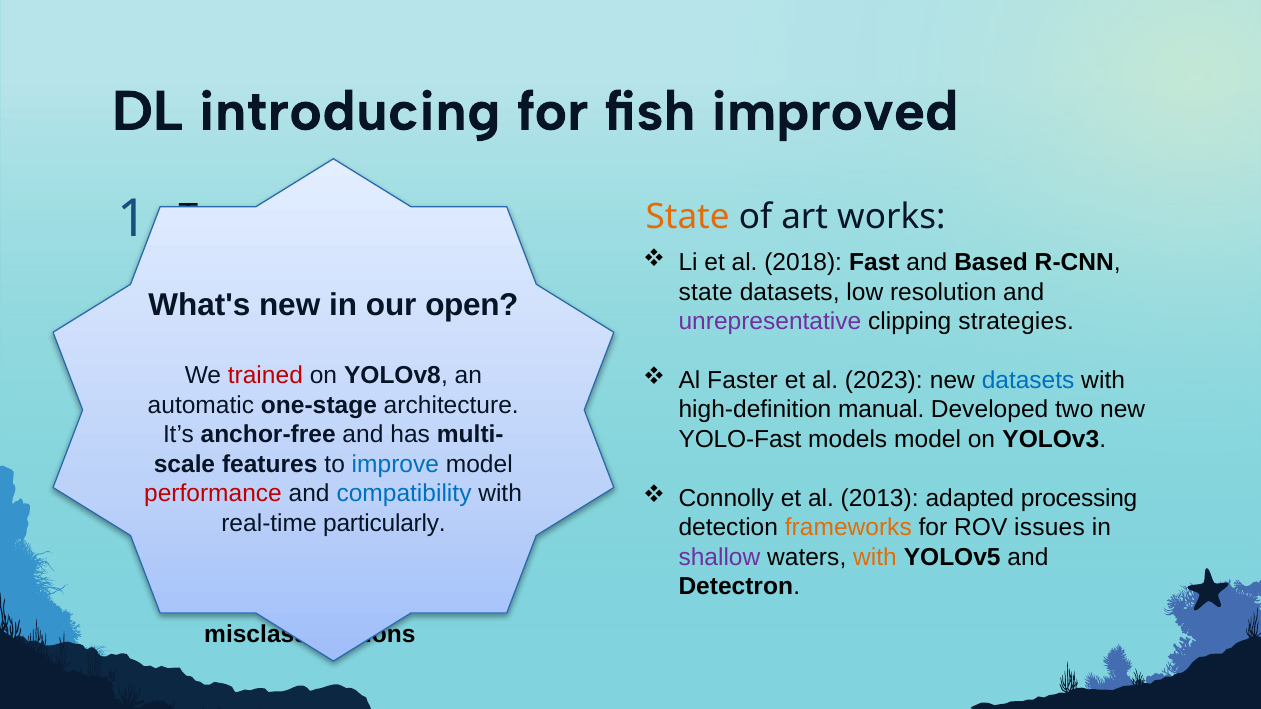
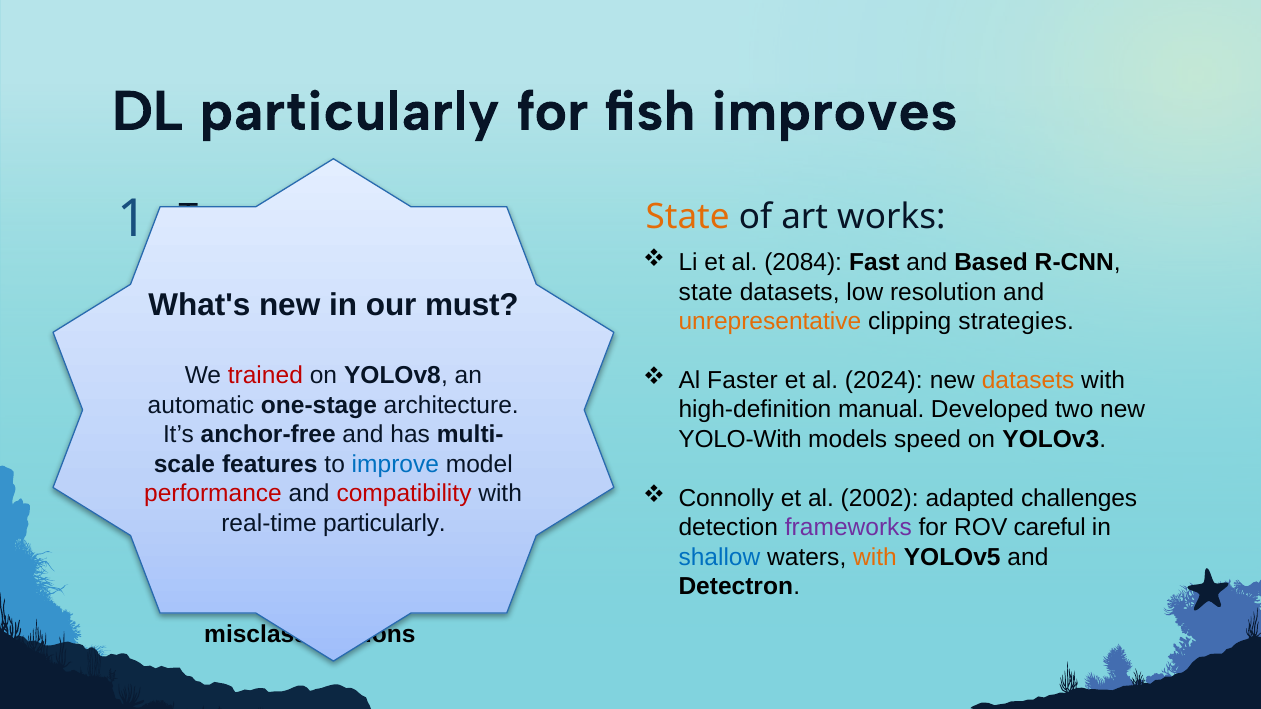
DL introducing: introducing -> particularly (350, 112)
improved: improved -> improves (834, 112)
2018: 2018 -> 2084 (803, 263)
open: open -> must (472, 305)
unrepresentative colour: purple -> orange (770, 322)
2023: 2023 -> 2024 (884, 381)
datasets colour: blue -> orange (1028, 381)
YOLO-Fast: YOLO-Fast -> YOLO-With (740, 439)
models model: model -> speed (928, 439)
compatibility colour: blue -> red (404, 494)
2013: 2013 -> 2002 (880, 498)
adapted processing: processing -> challenges (1079, 498)
frameworks colour: orange -> purple (848, 528)
issues: issues -> careful (1050, 528)
shallow colour: purple -> blue (719, 557)
